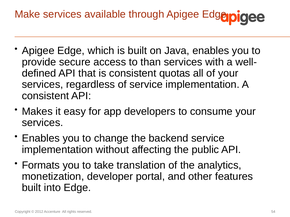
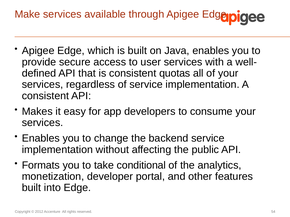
than: than -> user (151, 62)
translation: translation -> conditional (141, 166)
